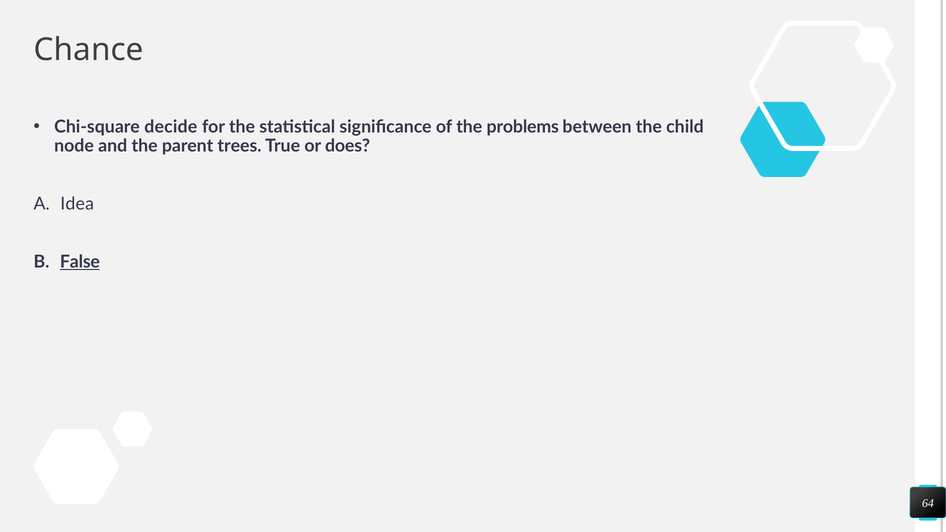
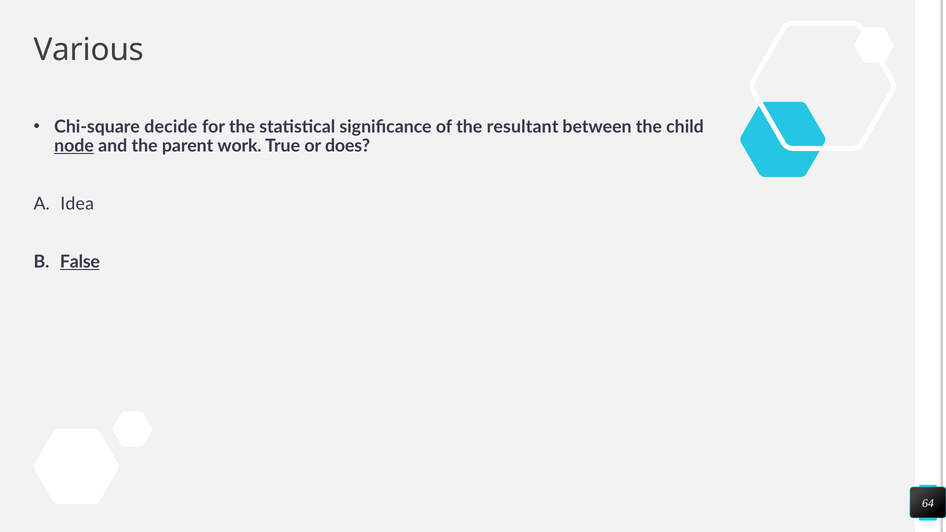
Chance: Chance -> Various (89, 50)
problems: problems -> resultant (523, 127)
node underline: none -> present (74, 146)
trees: trees -> work (240, 146)
